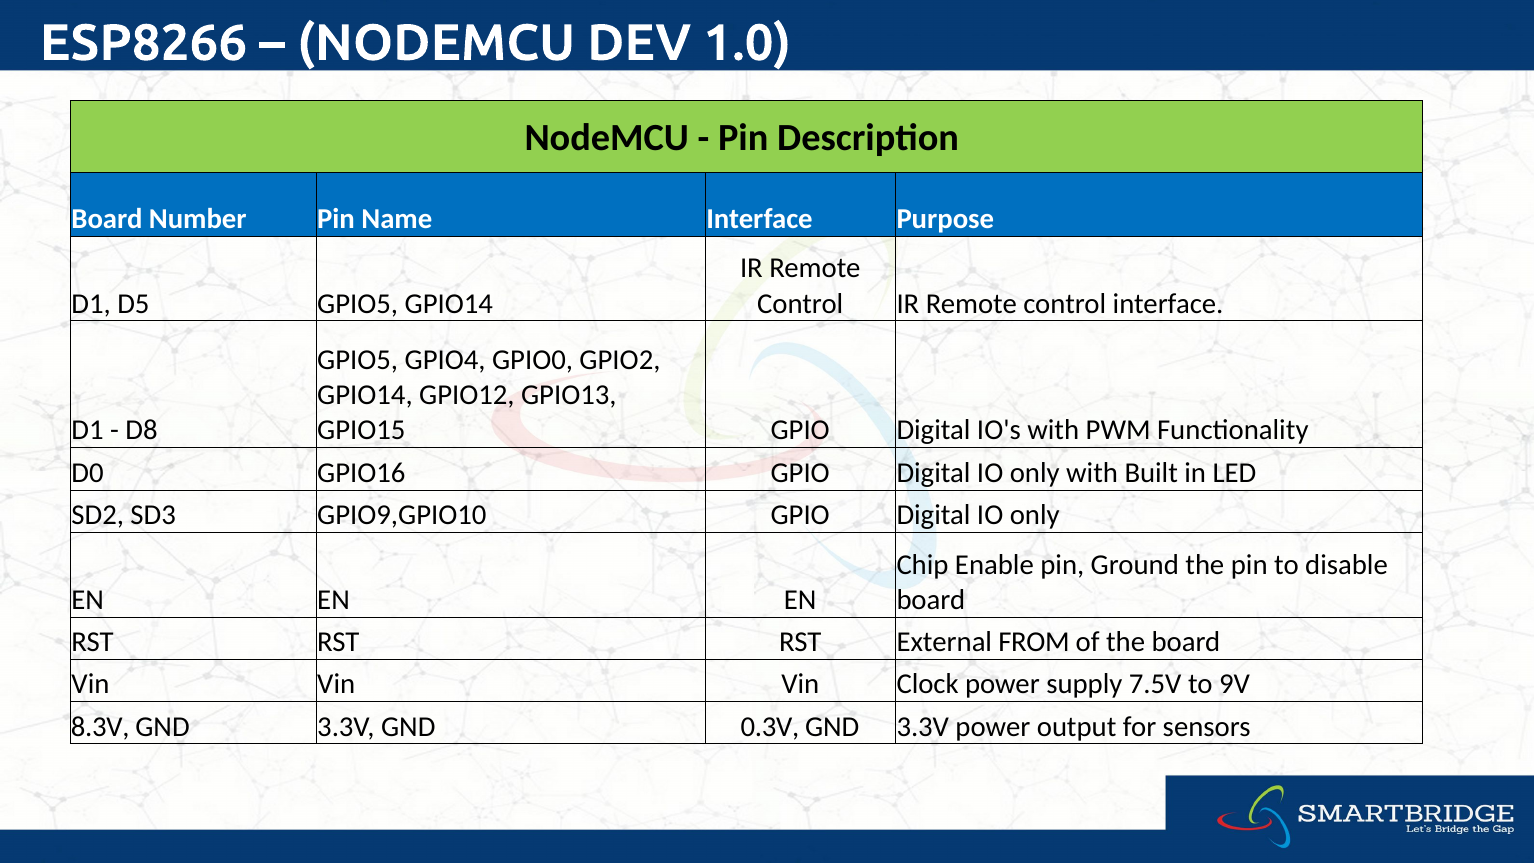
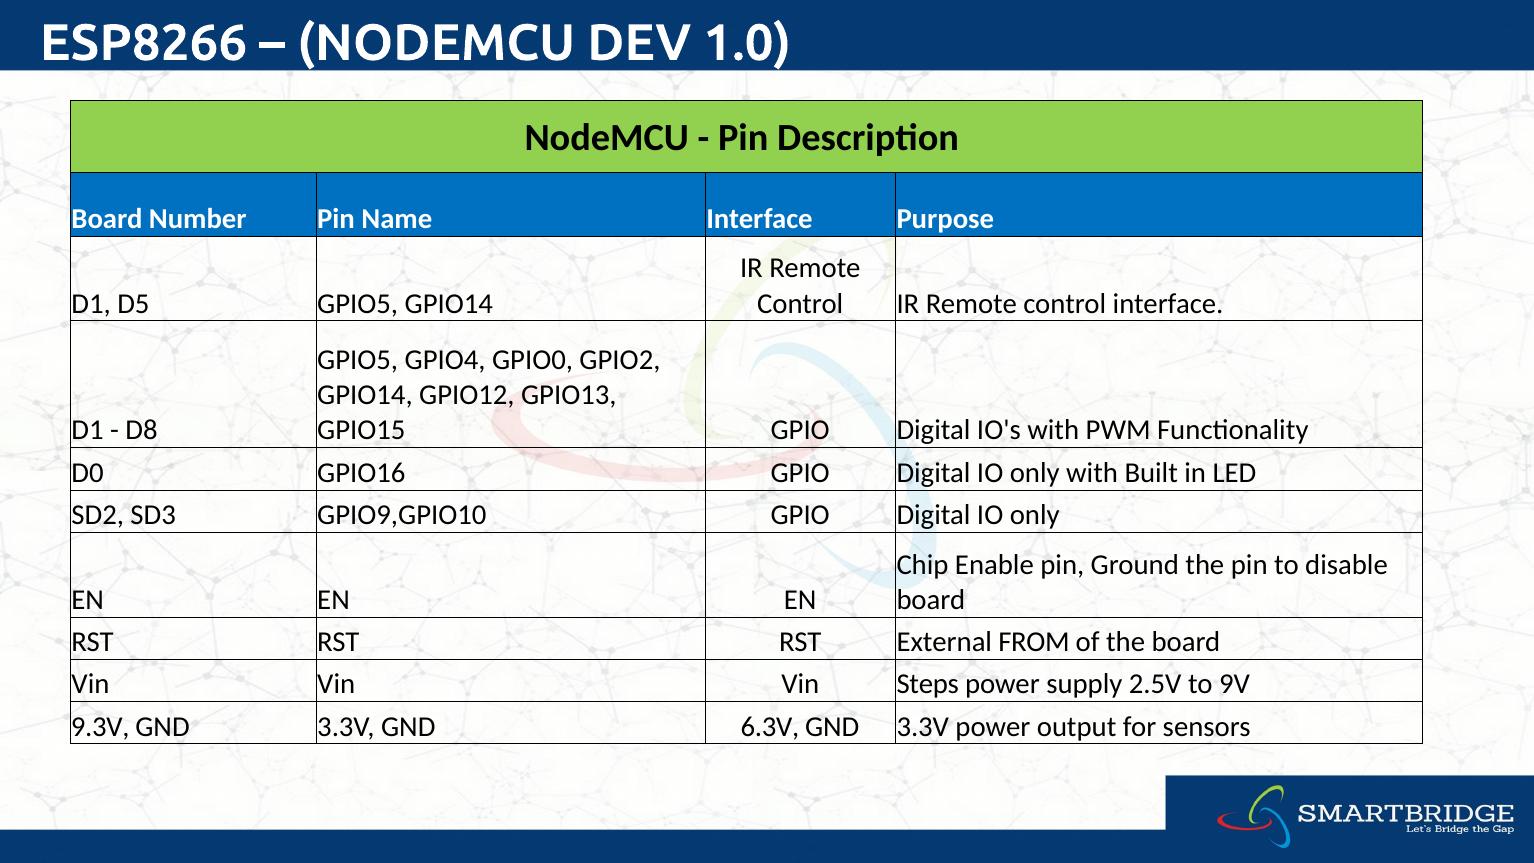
Clock: Clock -> Steps (928, 684)
7.5V: 7.5V -> 2.5V (1155, 684)
8.3V: 8.3V -> 9.3V (100, 727)
0.3V: 0.3V -> 6.3V (770, 727)
